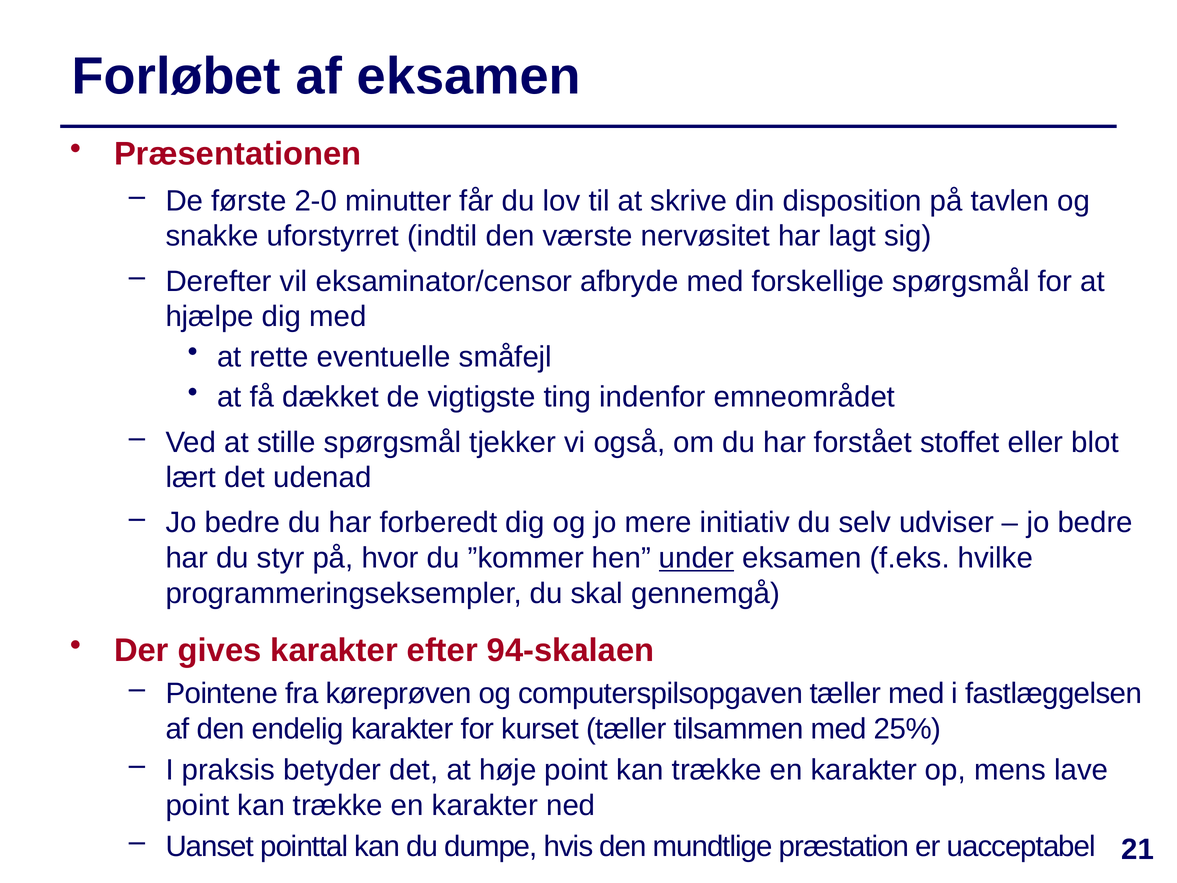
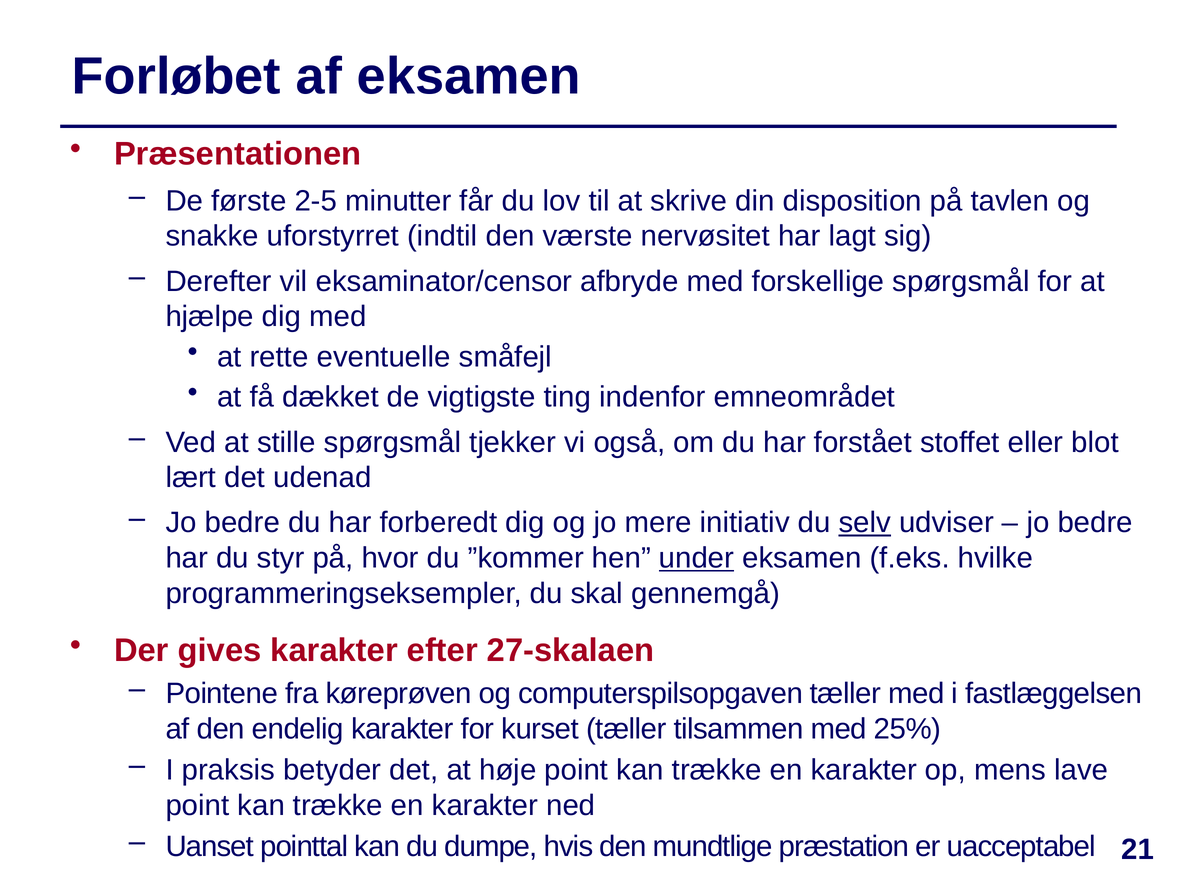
2-0: 2-0 -> 2-5 (316, 201)
selv underline: none -> present (865, 523)
94-skalaen: 94-skalaen -> 27-skalaen (571, 650)
